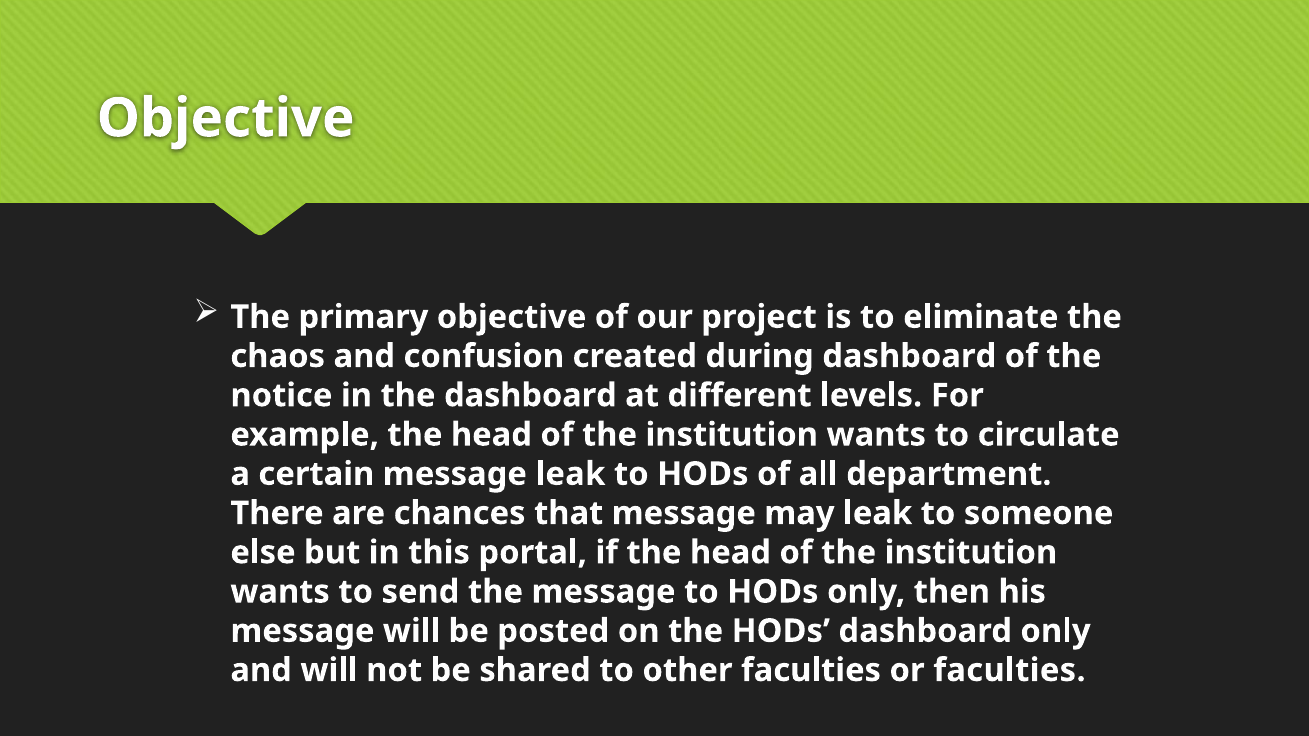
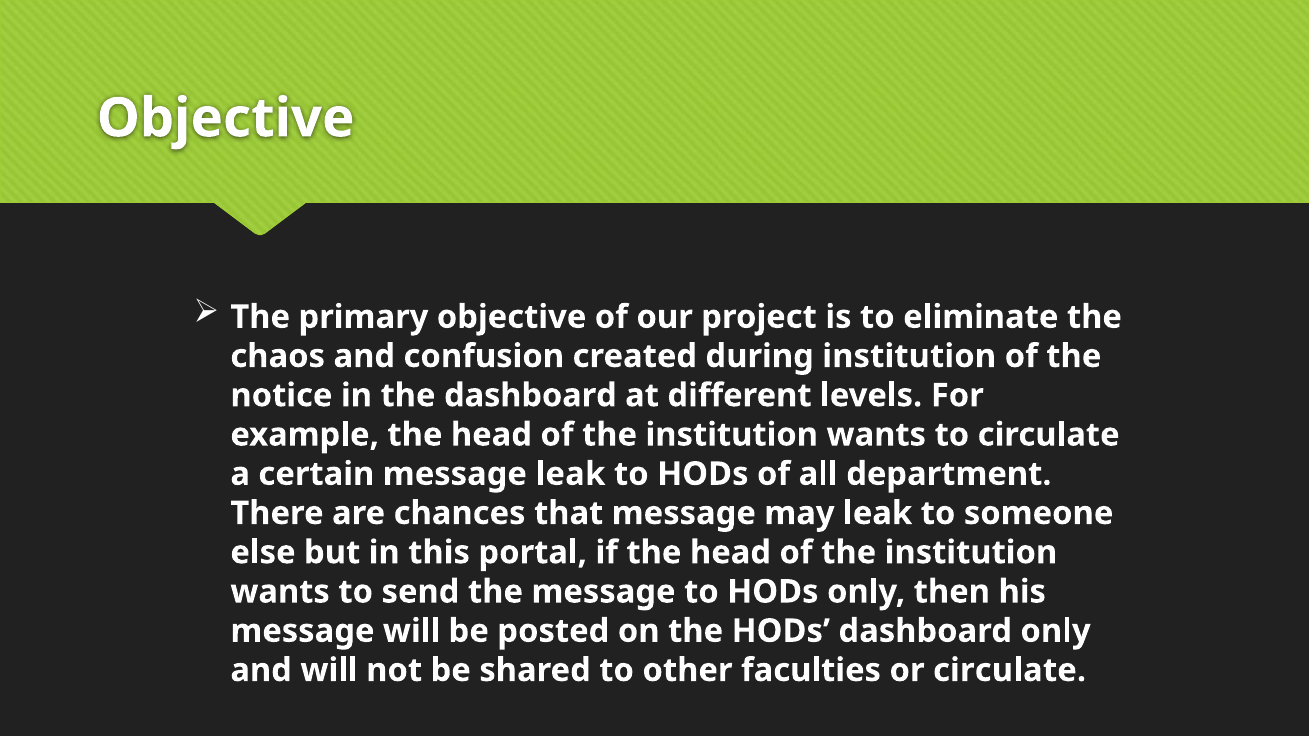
during dashboard: dashboard -> institution (909, 356)
or faculties: faculties -> circulate (1010, 671)
